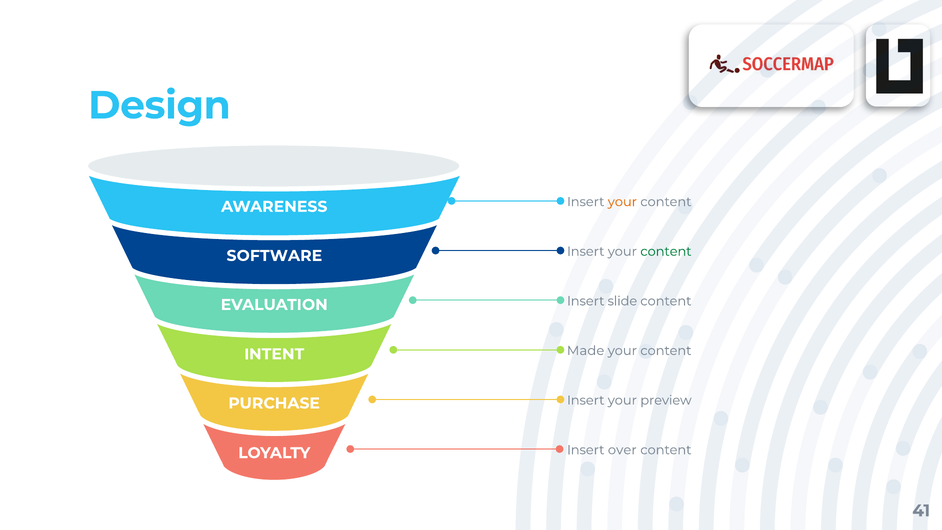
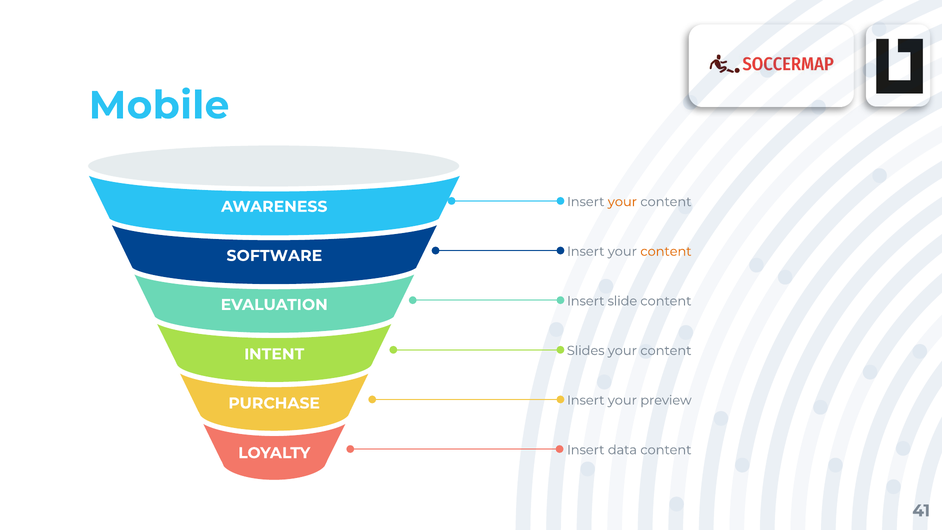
Design: Design -> Mobile (159, 105)
content colour: green -> orange (666, 251)
Made: Made -> Slides (586, 351)
over: over -> data (622, 450)
